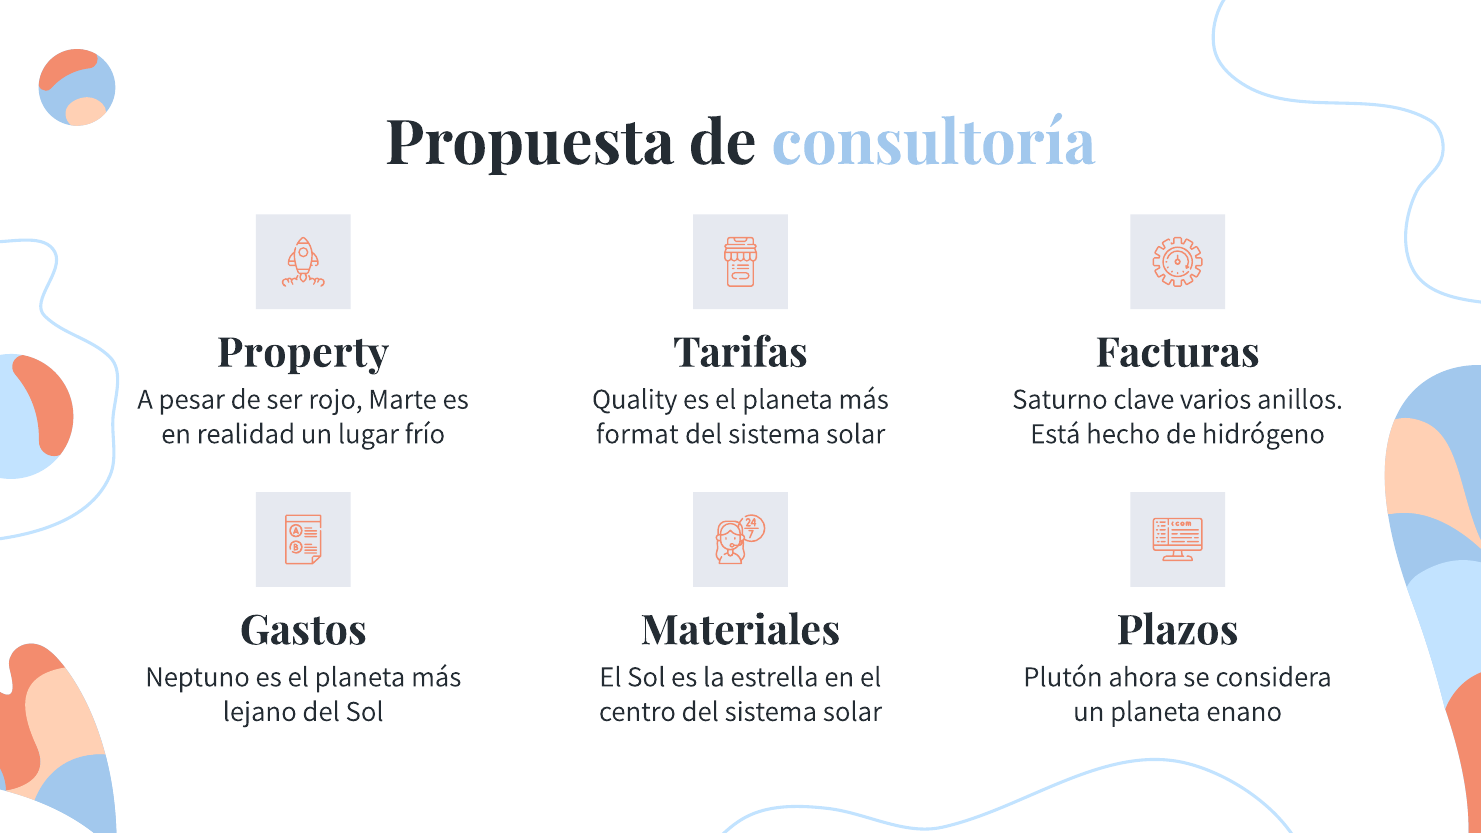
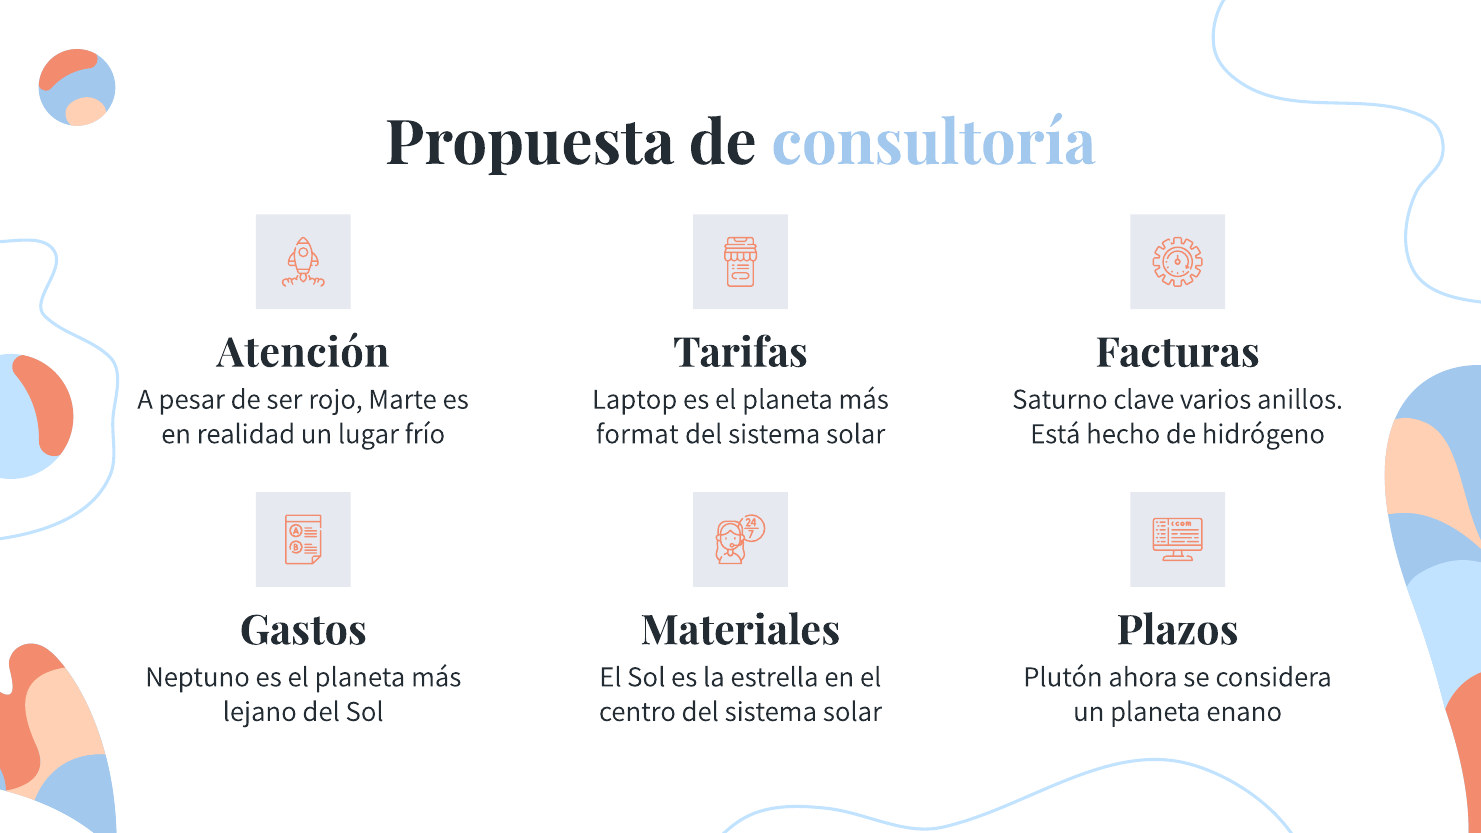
Property: Property -> Atención (303, 353)
Quality: Quality -> Laptop (635, 399)
